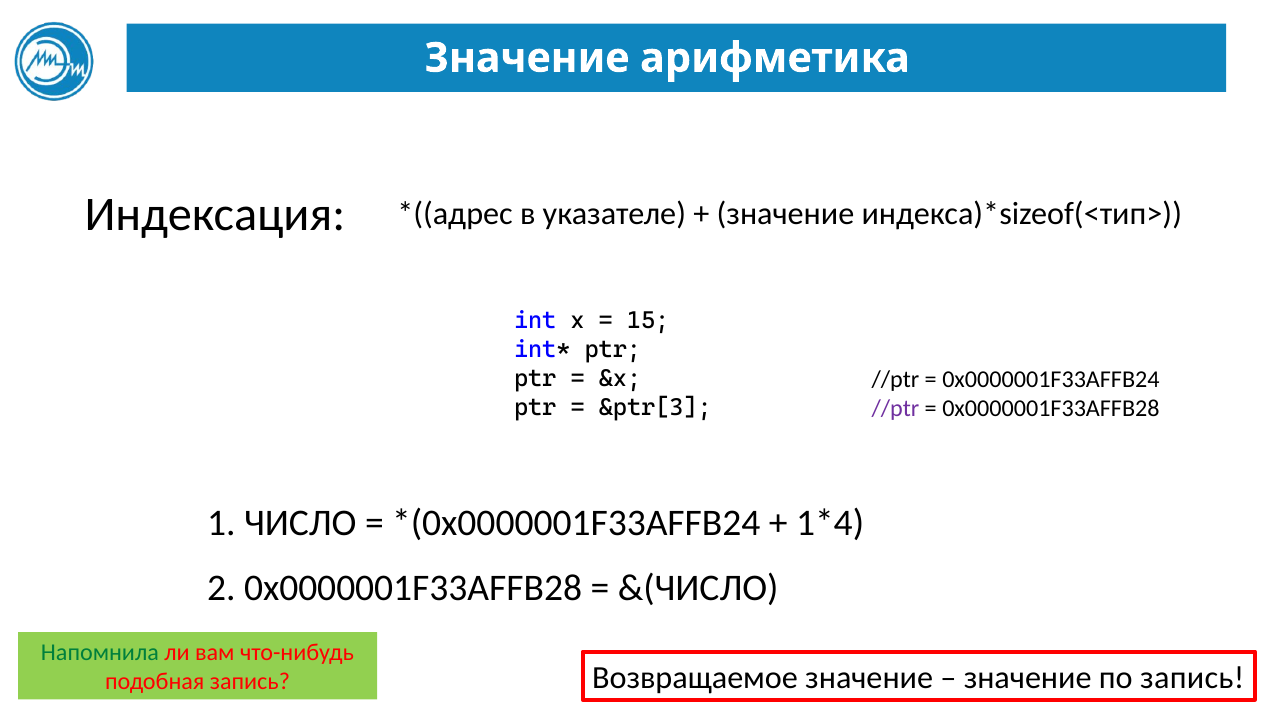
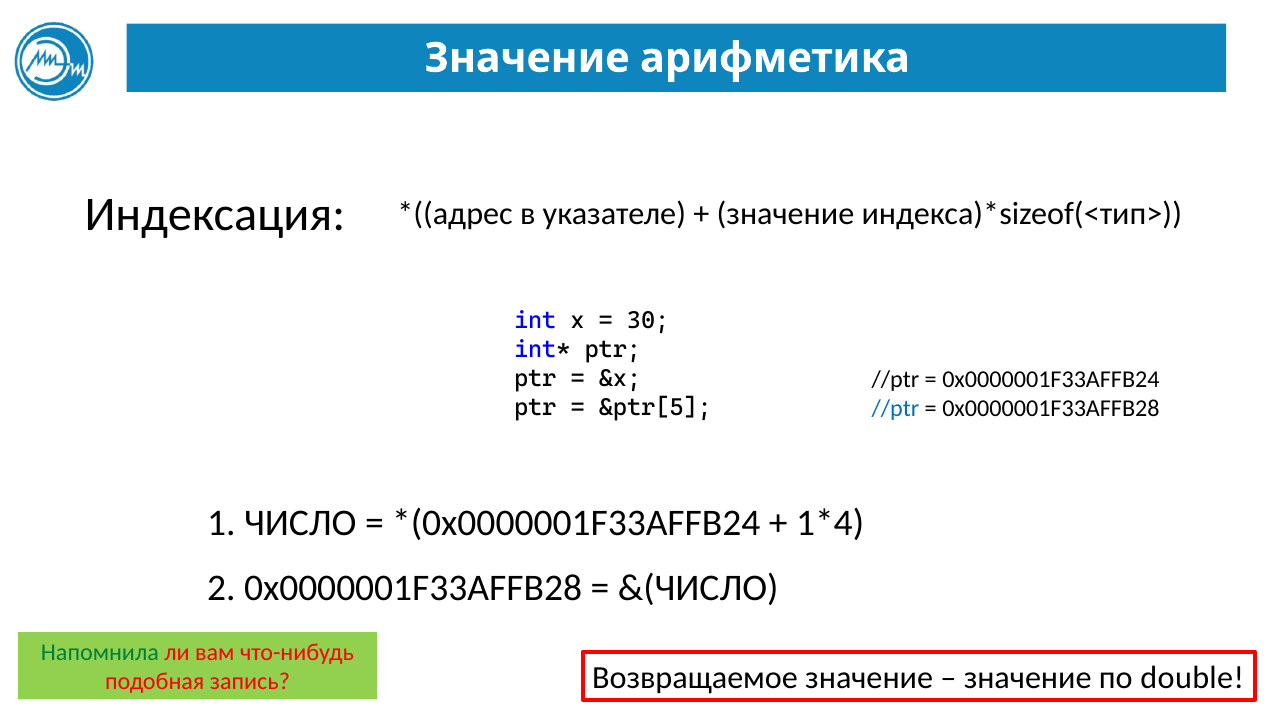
15: 15 -> 30 (648, 321)
&ptr[3: &ptr[3 -> &ptr[5 (655, 408)
//ptr colour: purple -> blue (895, 408)
по запись: запись -> double (1192, 678)
